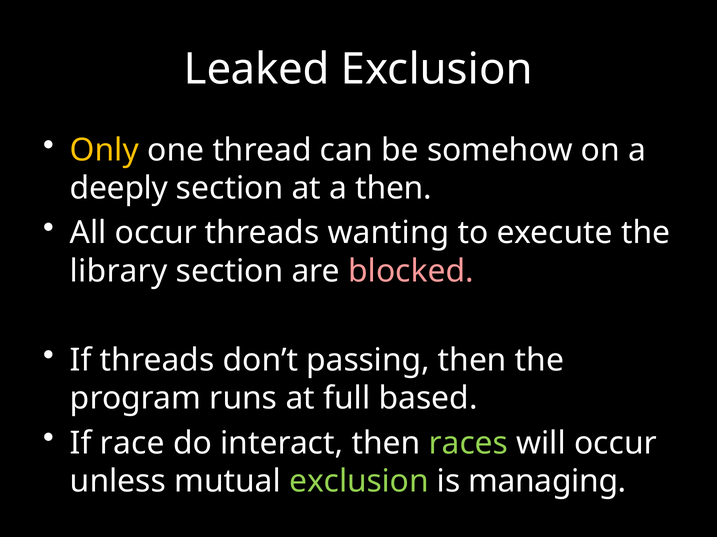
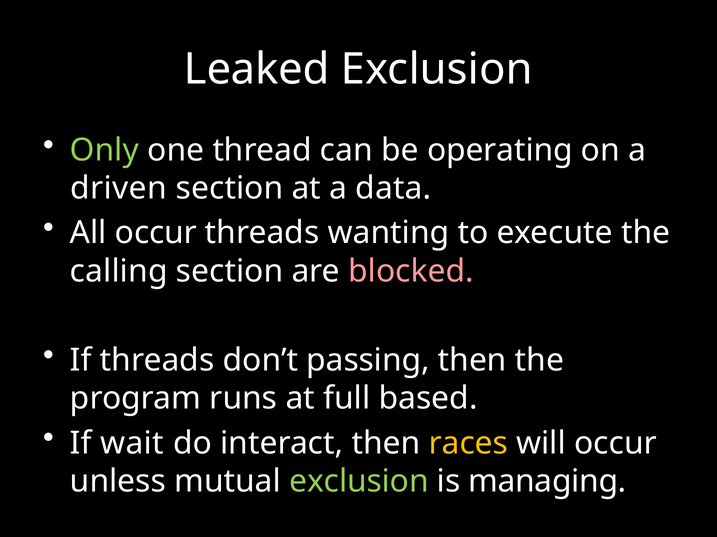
Only colour: yellow -> light green (104, 150)
somehow: somehow -> operating (500, 150)
deeply: deeply -> driven (119, 189)
a then: then -> data (393, 189)
library: library -> calling (119, 272)
race: race -> wait (132, 444)
races colour: light green -> yellow (468, 444)
